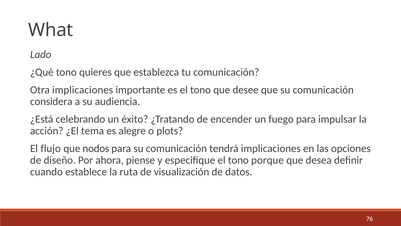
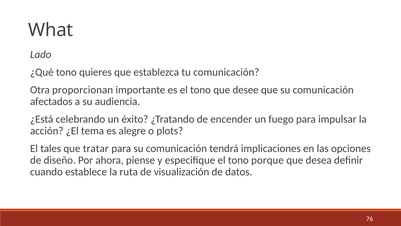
Otra implicaciones: implicaciones -> proporcionan (83, 90)
considera: considera -> afectados (51, 101)
flujo: flujo -> tales (51, 148)
nodos: nodos -> tratar (96, 148)
